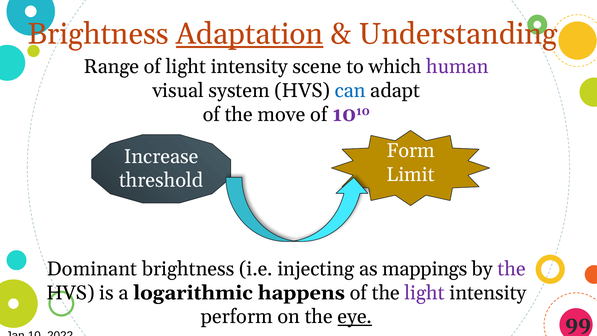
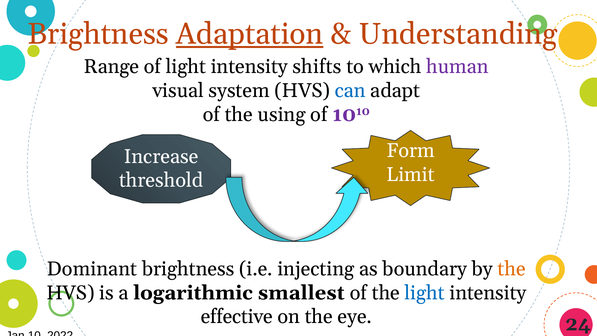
scene: scene -> shifts (317, 67)
move: move -> using (281, 114)
mappings: mappings -> boundary (425, 269)
the colour: purple -> orange (512, 269)
happens: happens -> smallest (301, 293)
light colour: purple -> blue (425, 293)
perform: perform -> effective (237, 317)
eye underline: present -> none (355, 317)
99: 99 -> 24 (578, 324)
